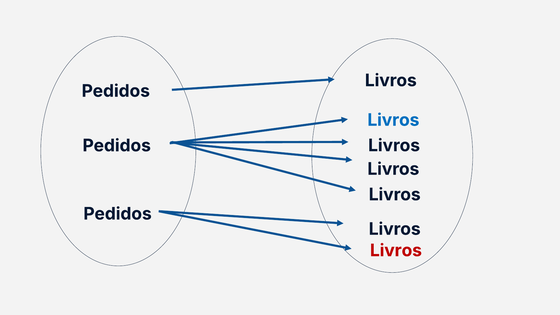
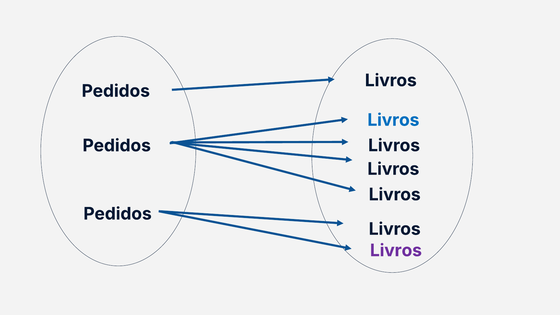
Livros colour: red -> purple (396, 251)
